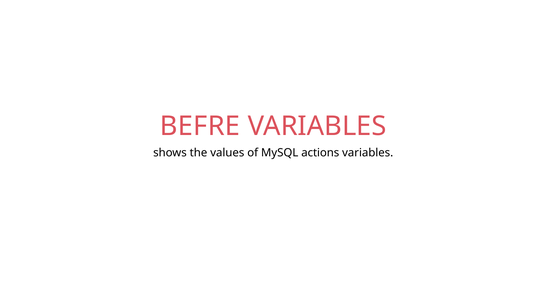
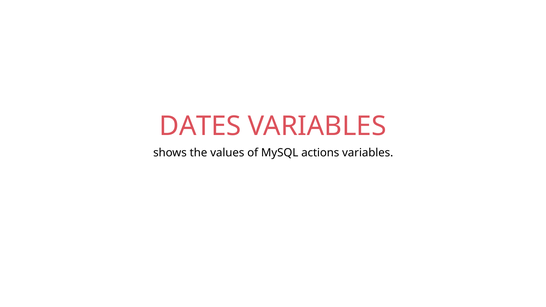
BEFRE: BEFRE -> DATES (200, 126)
